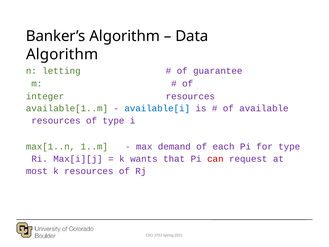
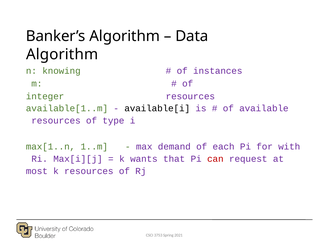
letting: letting -> knowing (61, 71)
guarantee: guarantee -> instances (218, 71)
available[i colour: blue -> black (157, 108)
for type: type -> with (289, 146)
